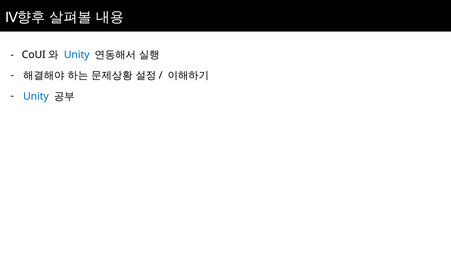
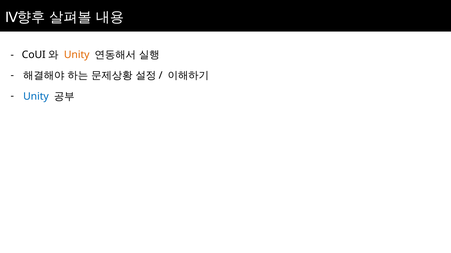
Unity colour: blue -> orange (77, 55)
